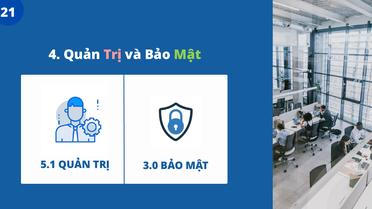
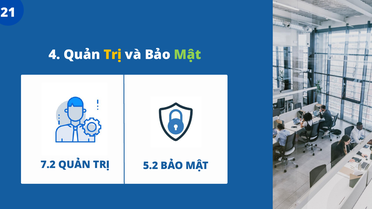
Trị colour: pink -> yellow (113, 55)
5.1: 5.1 -> 7.2 (48, 165)
3.0: 3.0 -> 5.2 (151, 166)
